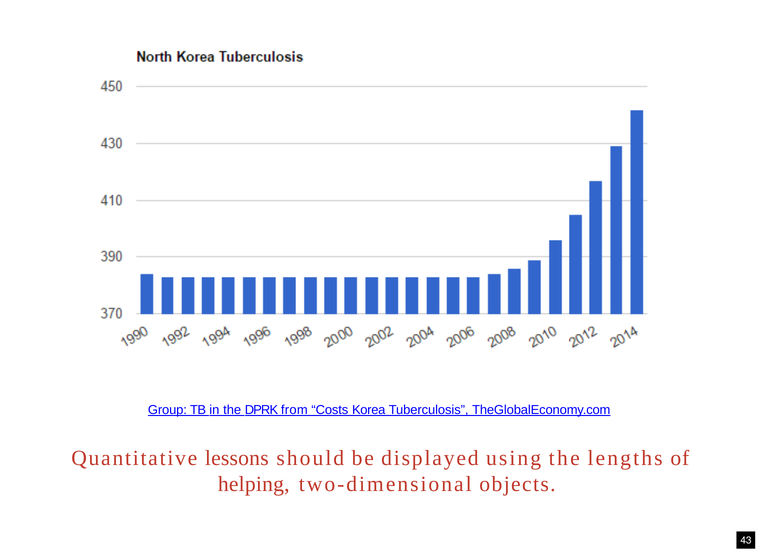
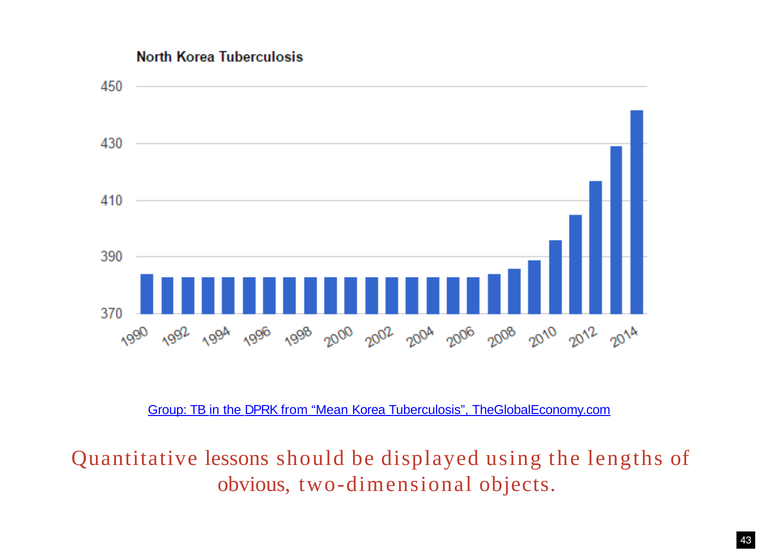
Costs: Costs -> Mean (330, 410)
helping: helping -> obvious (254, 484)
